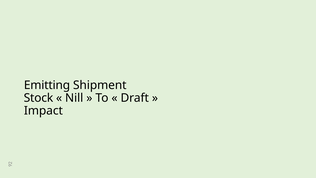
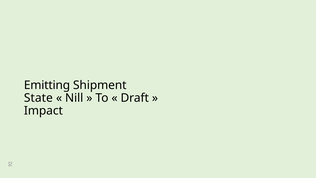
Stock: Stock -> State (38, 98)
